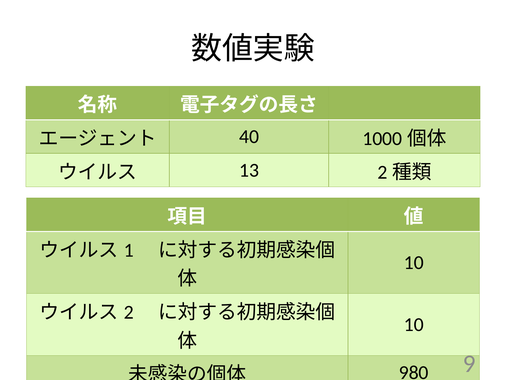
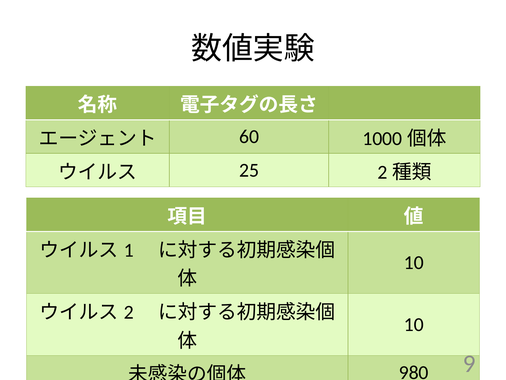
40: 40 -> 60 (249, 137)
13: 13 -> 25 (249, 170)
